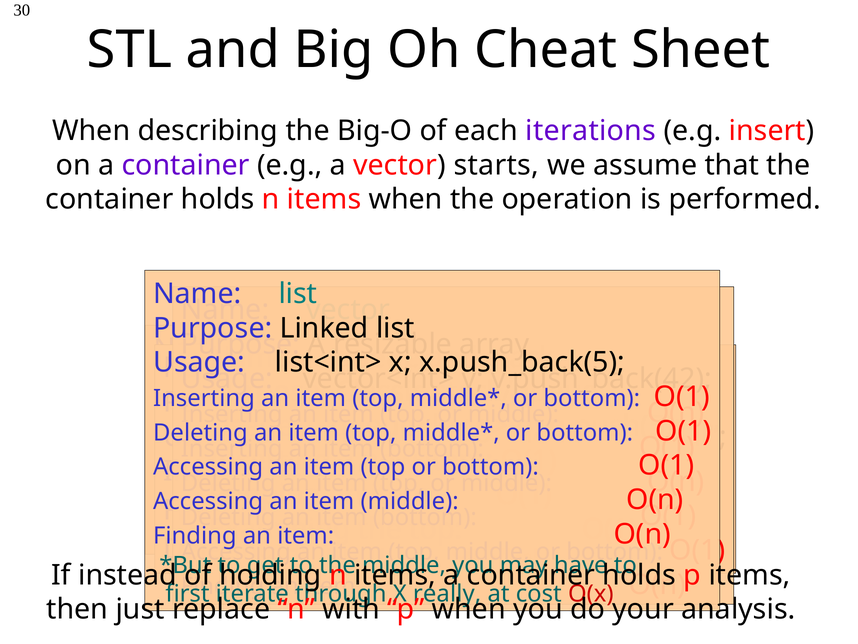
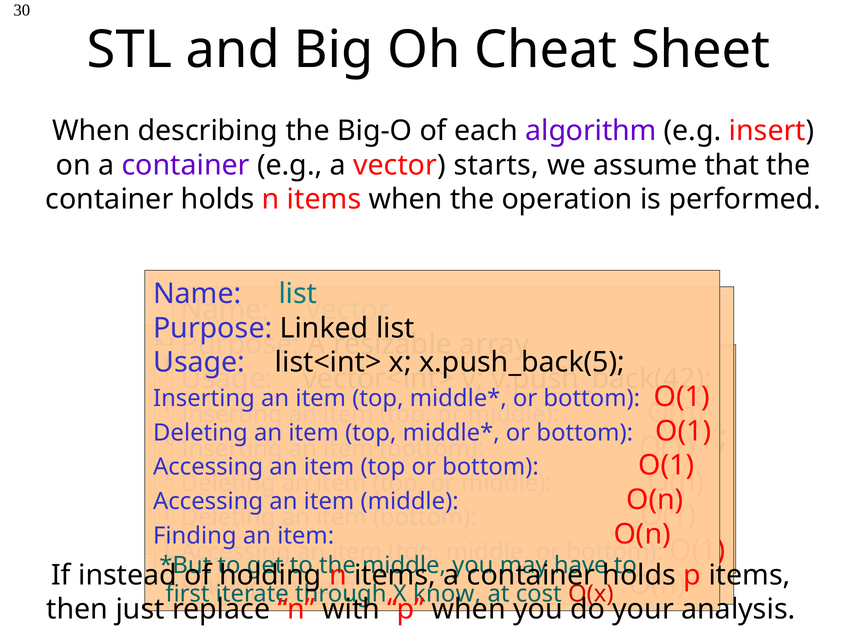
iterations: iterations -> algorithm (591, 131)
really: really -> know (447, 594)
